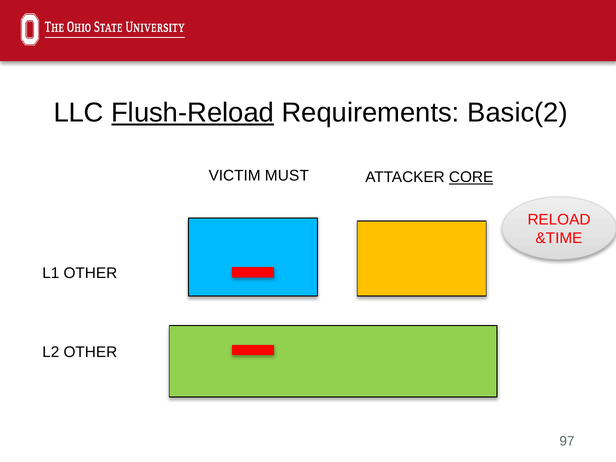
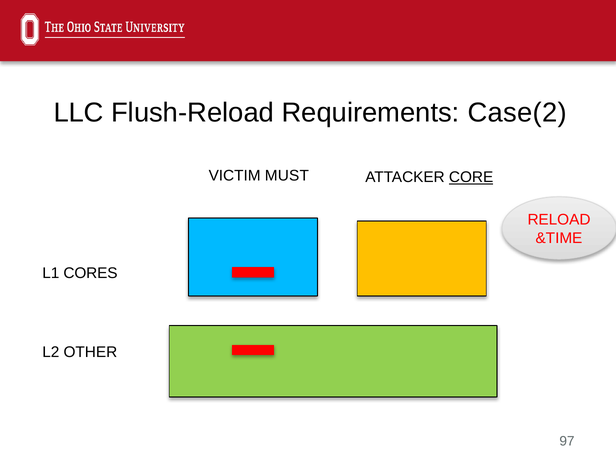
Flush-Reload underline: present -> none (193, 113)
Basic(2: Basic(2 -> Case(2 (517, 113)
L1 OTHER: OTHER -> CORES (90, 273)
